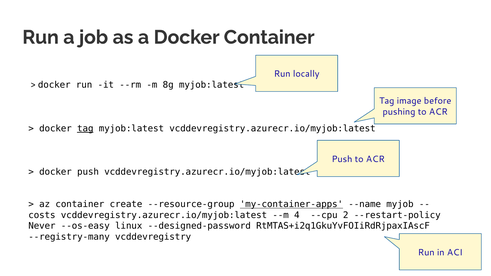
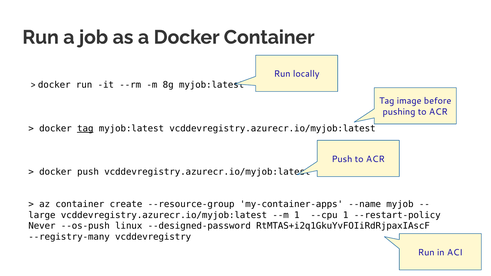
my-container-apps underline: present -> none (291, 204)
costs: costs -> large (42, 215)
--m 4: 4 -> 1 (297, 215)
--cpu 2: 2 -> 1 (346, 215)
--os-easy: --os-easy -> --os-push (85, 226)
